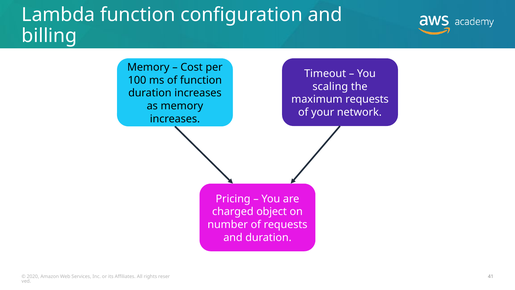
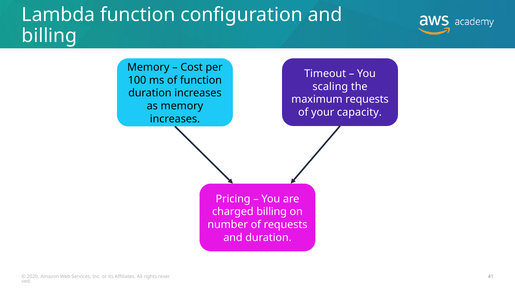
network: network -> capacity (359, 112)
charged object: object -> billing (272, 212)
